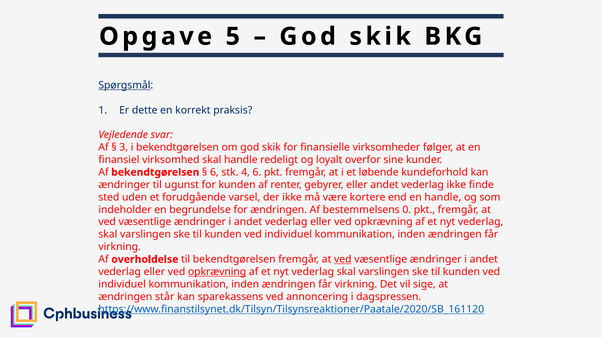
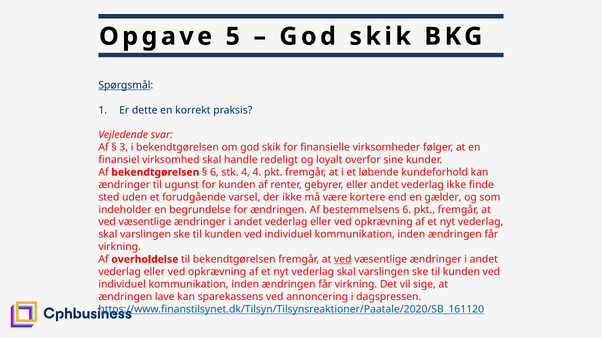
4 6: 6 -> 4 (257, 173)
en handle: handle -> gælder (443, 197)
bestemmelsens 0: 0 -> 6 (407, 210)
opkrævning underline: present -> none (217, 272)
står: står -> lave (165, 297)
